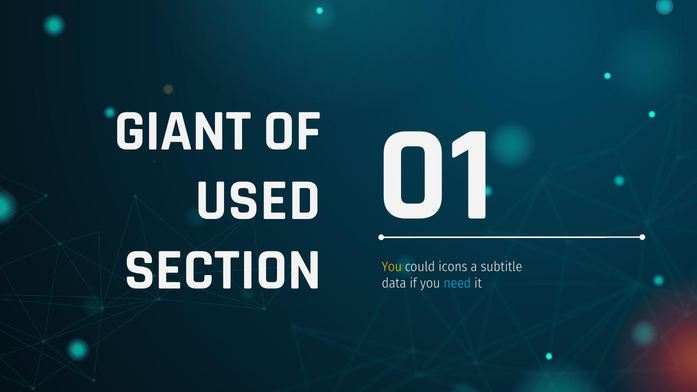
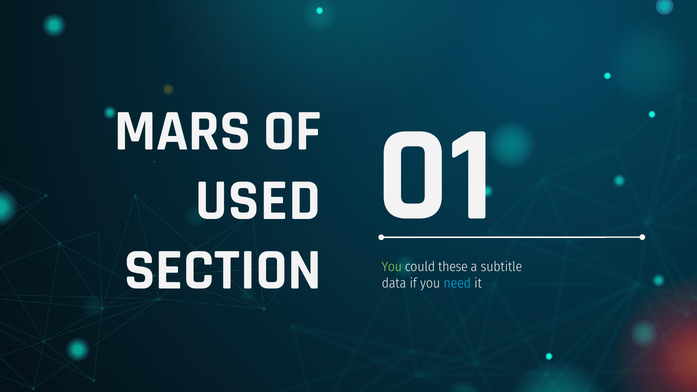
GIANT: GIANT -> MARS (183, 130)
You colour: yellow -> light green (392, 267)
icons: icons -> these (453, 267)
